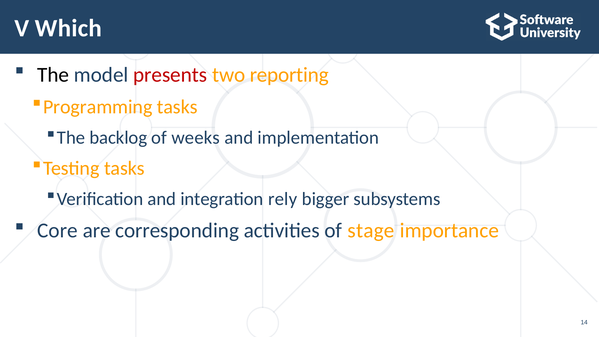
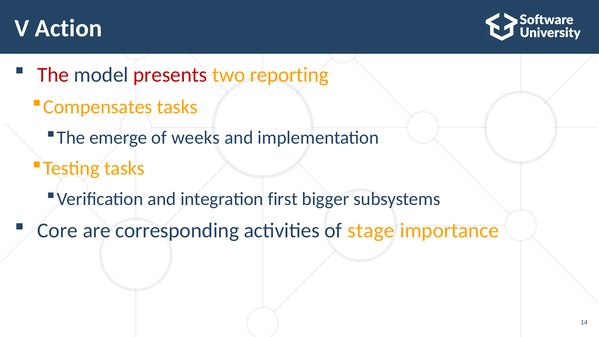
Which: Which -> Action (69, 28)
The colour: black -> red (53, 75)
Programming: Programming -> Compensates (98, 107)
backlog: backlog -> emerge (118, 138)
rely: rely -> first (283, 199)
